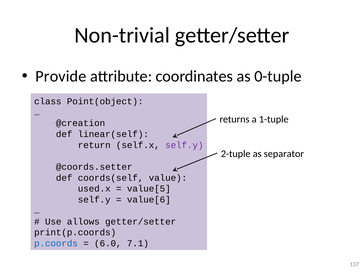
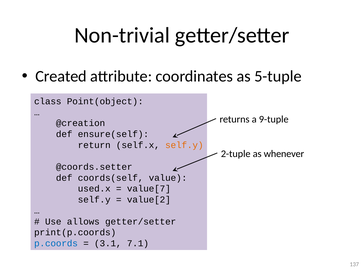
Provide: Provide -> Created (61, 76)
0-tuple: 0-tuple -> 5-tuple (278, 76)
1-tuple: 1-tuple -> 9-tuple (274, 119)
linear(self: linear(self -> ensure(self (113, 134)
self.y colour: purple -> orange (184, 145)
separator: separator -> whenever (284, 154)
value[5: value[5 -> value[7 (149, 189)
value[6: value[6 -> value[2 (149, 200)
6.0: 6.0 -> 3.1 (108, 243)
